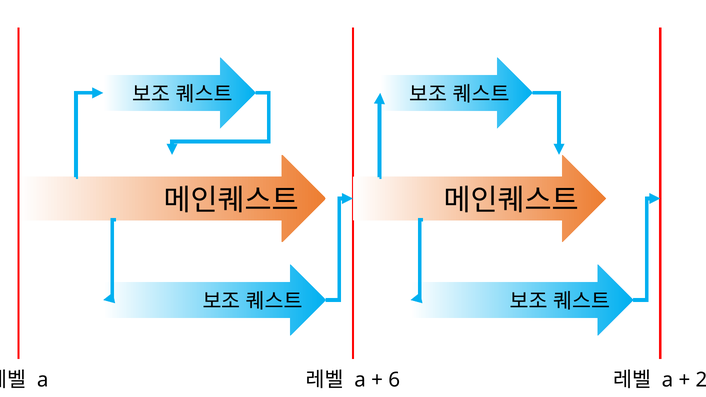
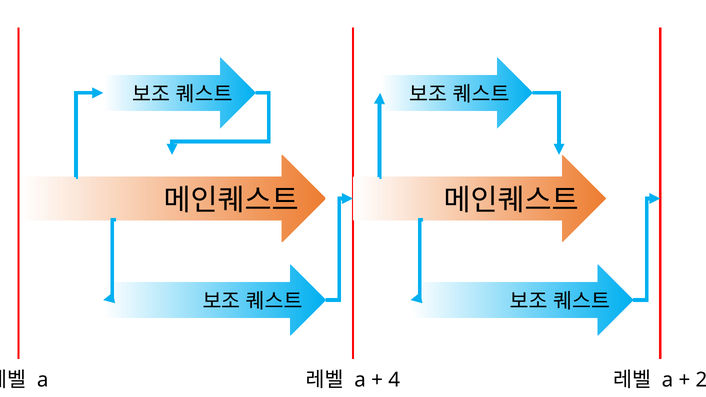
6: 6 -> 4 (394, 380)
